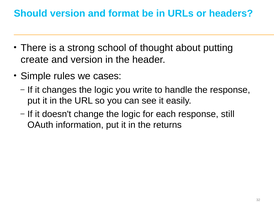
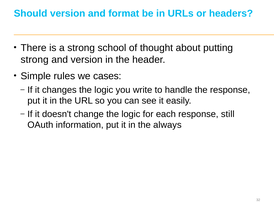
create: create -> strong (35, 60)
returns: returns -> always (167, 125)
